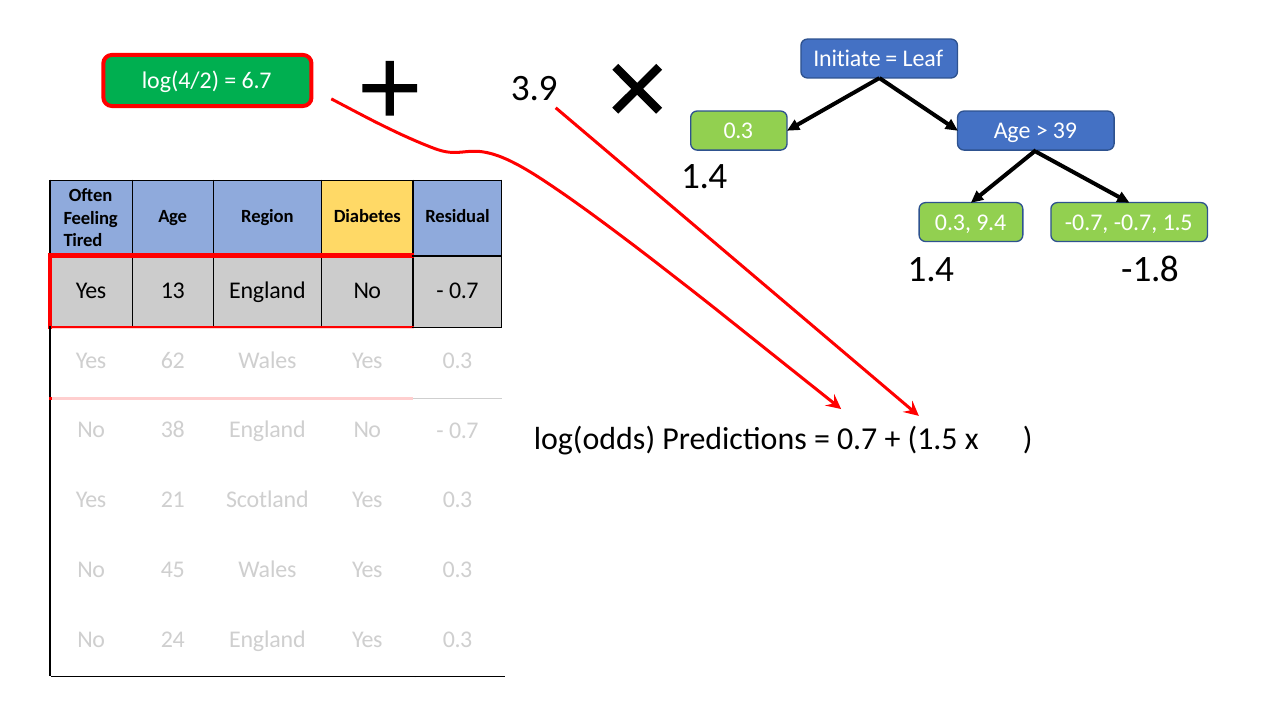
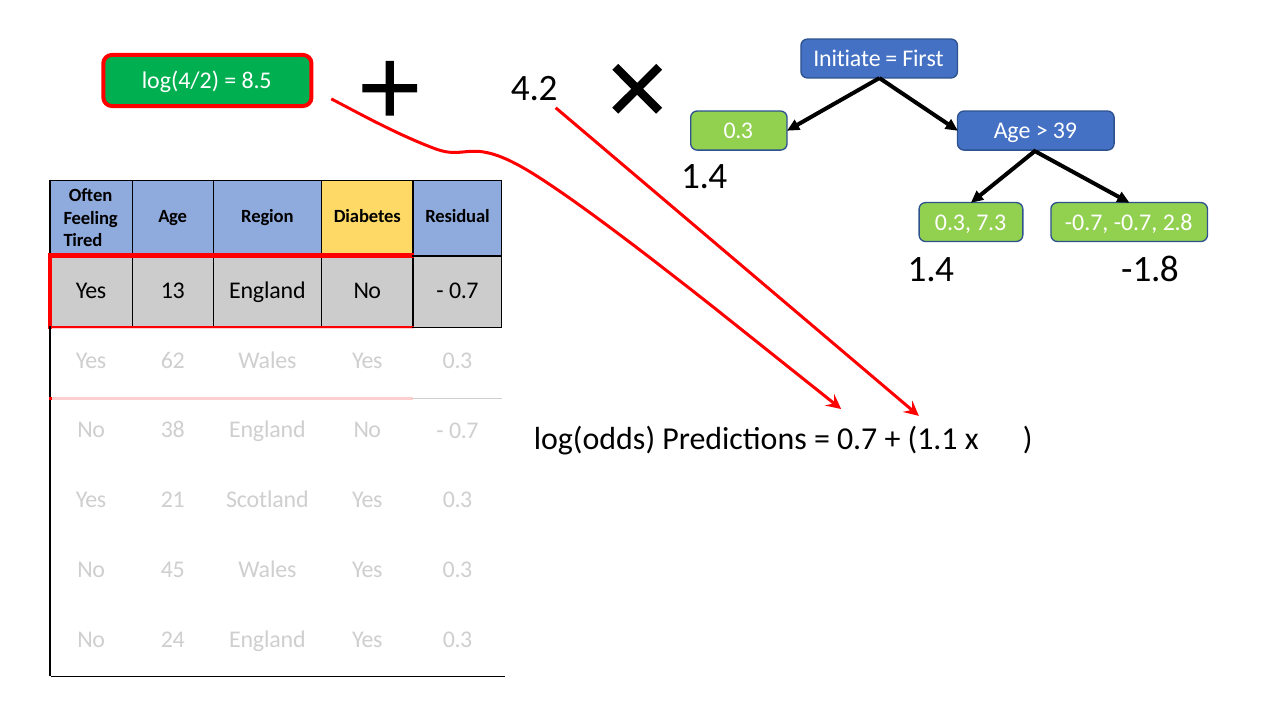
Leaf: Leaf -> First (923, 59)
6.7: 6.7 -> 8.5 (257, 81)
3.9: 3.9 -> 4.2 (534, 88)
9.4: 9.4 -> 7.3 (991, 222)
-0.7 1.5: 1.5 -> 2.8 (1178, 222)
1.5: 1.5 -> 1.1 (933, 439)
